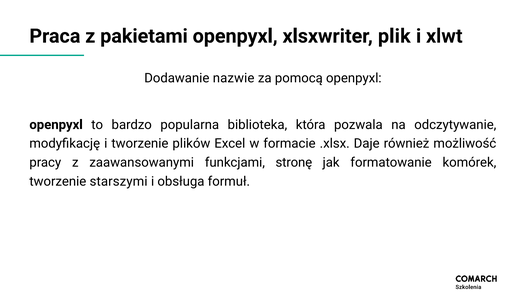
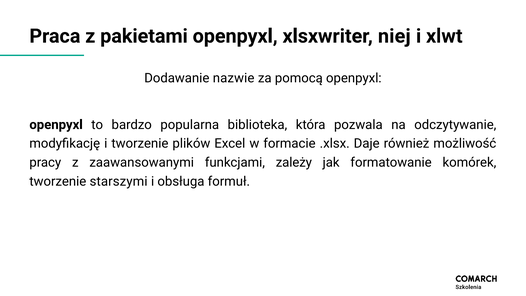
plik: plik -> niej (394, 36)
stronę: stronę -> zależy (294, 162)
